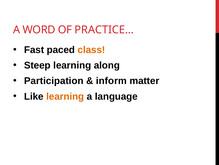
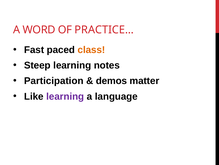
along: along -> notes (107, 65)
inform: inform -> demos (111, 81)
learning colour: orange -> purple (65, 96)
